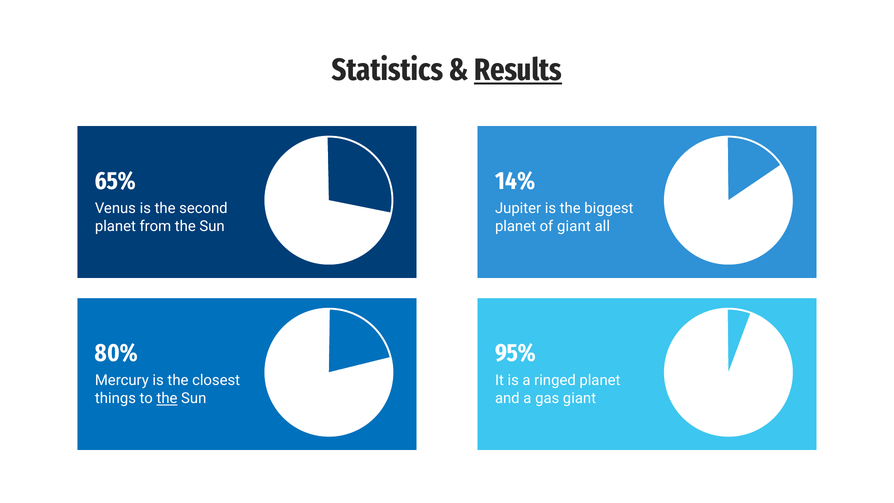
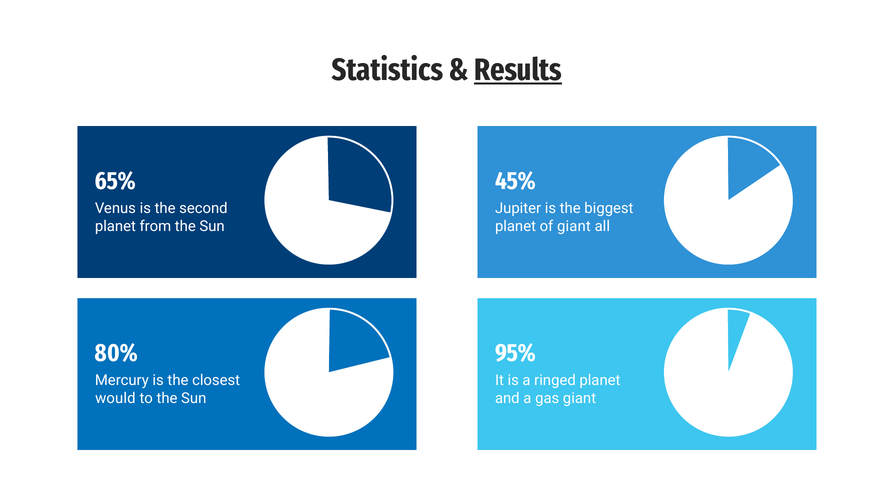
14%: 14% -> 45% (516, 181)
things: things -> would (115, 398)
the underline: present -> none (167, 398)
